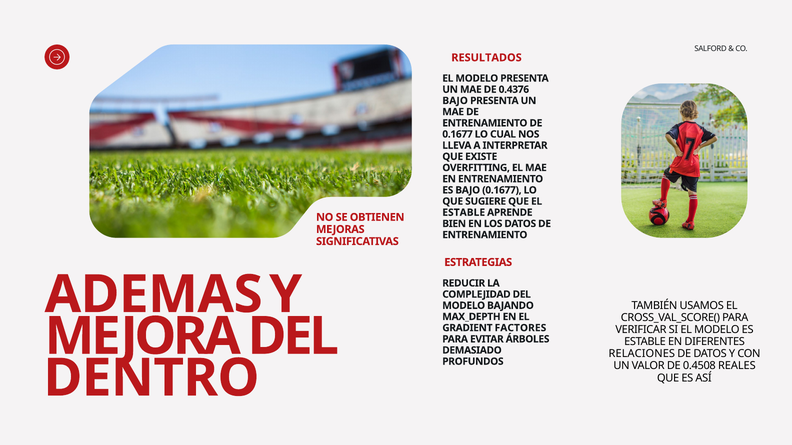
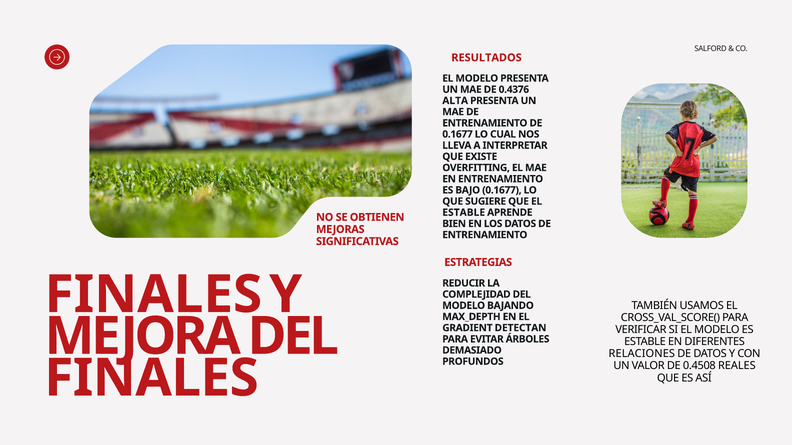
BAJO: BAJO -> ALTA (455, 101)
ADEMAS: ADEMAS -> FINALES (153, 295)
FACTORES: FACTORES -> DETECTAN (521, 328)
DENTRO: DENTRO -> FINALES (151, 379)
